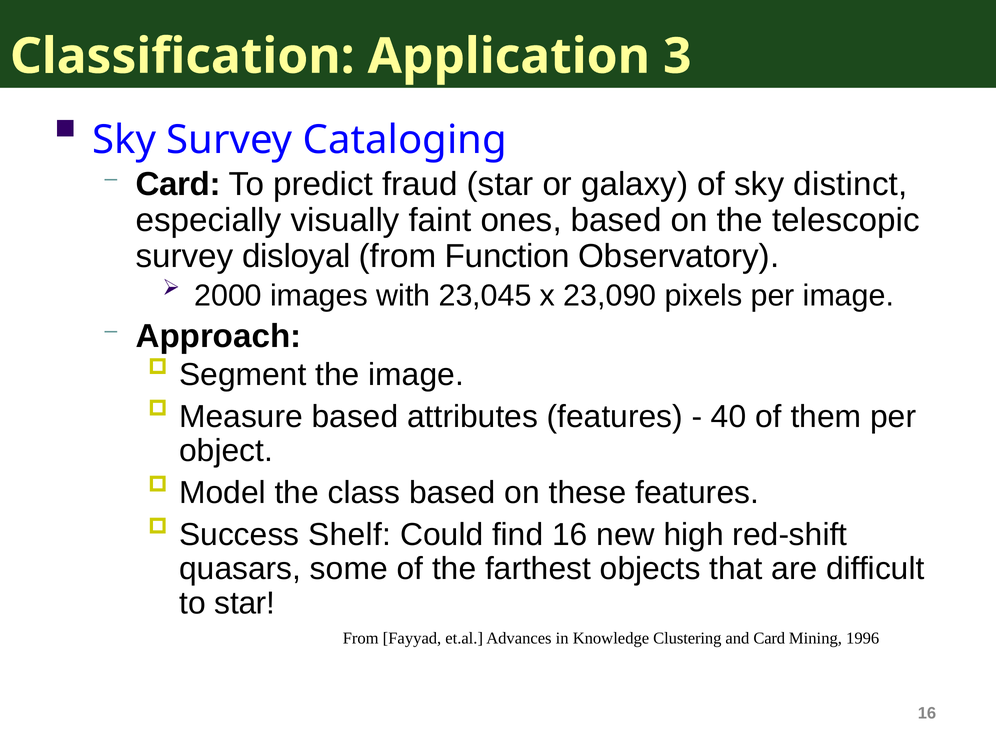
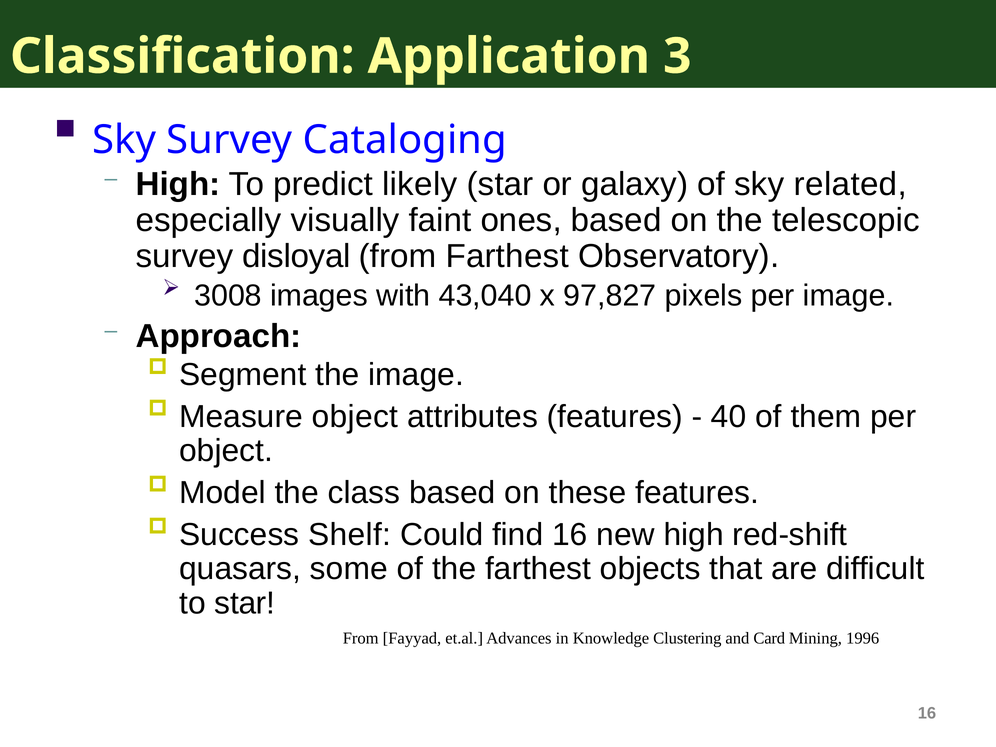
Card: Card -> High (178, 184)
fraud: fraud -> likely (420, 184)
distinct: distinct -> related (850, 184)
from Function: Function -> Farthest (507, 256)
2000: 2000 -> 3008 (228, 296)
23,045: 23,045 -> 43,040 (485, 296)
23,090: 23,090 -> 97,827 (610, 296)
Measure based: based -> object (355, 417)
